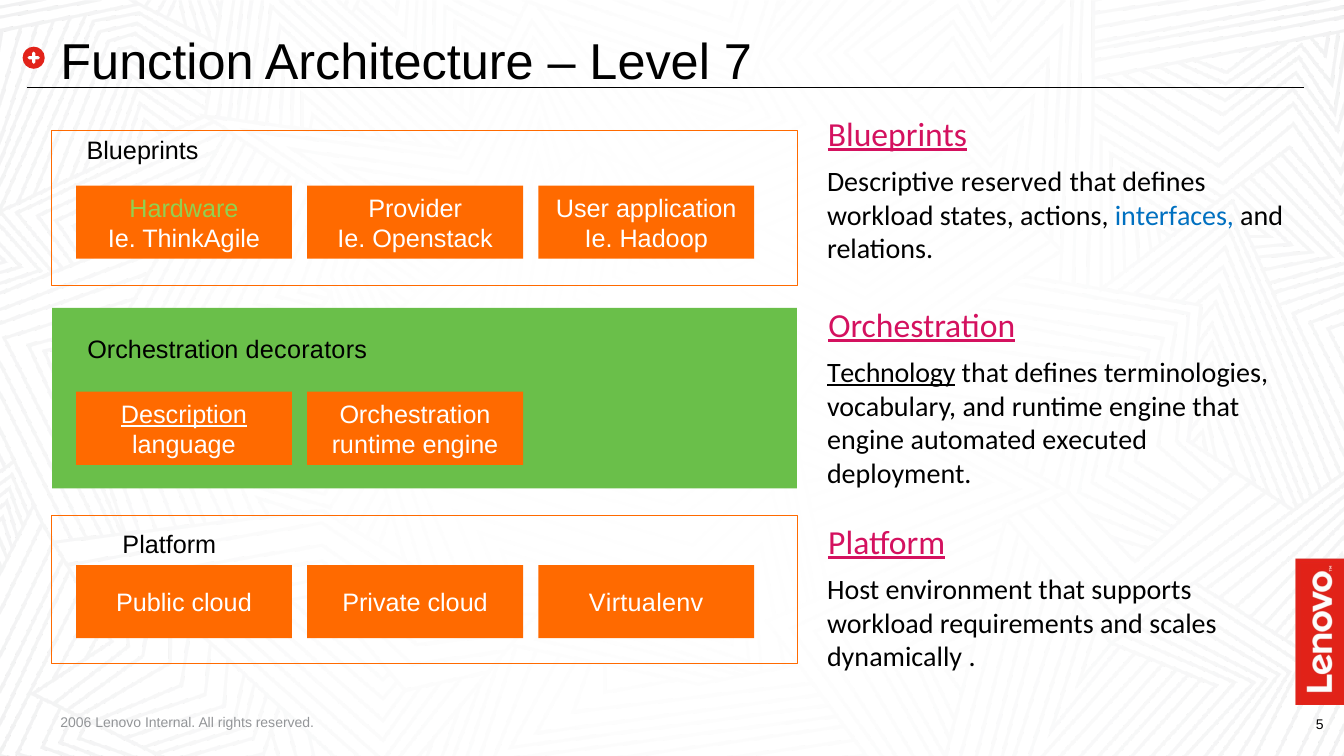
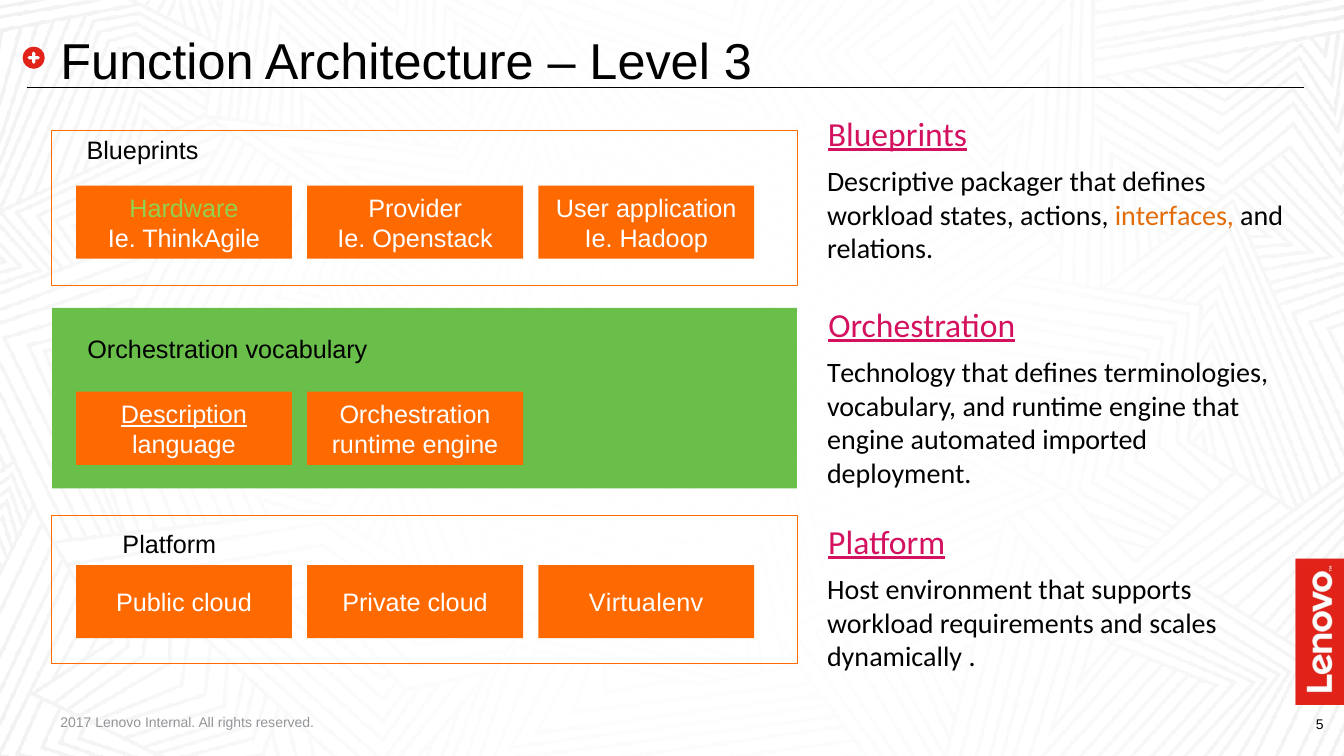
7: 7 -> 3 (738, 62)
Descriptive reserved: reserved -> packager (1012, 182)
interfaces colour: blue -> orange (1174, 216)
Orchestration decorators: decorators -> vocabulary (306, 350)
Technology underline: present -> none (891, 373)
executed: executed -> imported (1095, 441)
2006: 2006 -> 2017 (76, 723)
